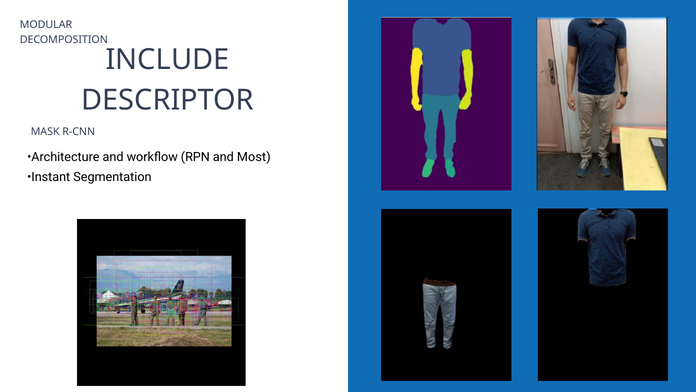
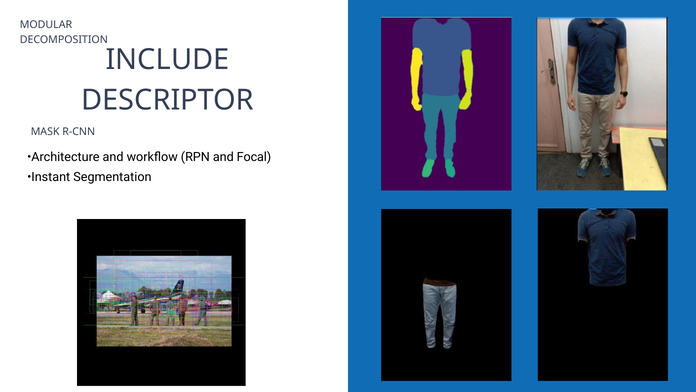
Most: Most -> Focal (254, 157)
